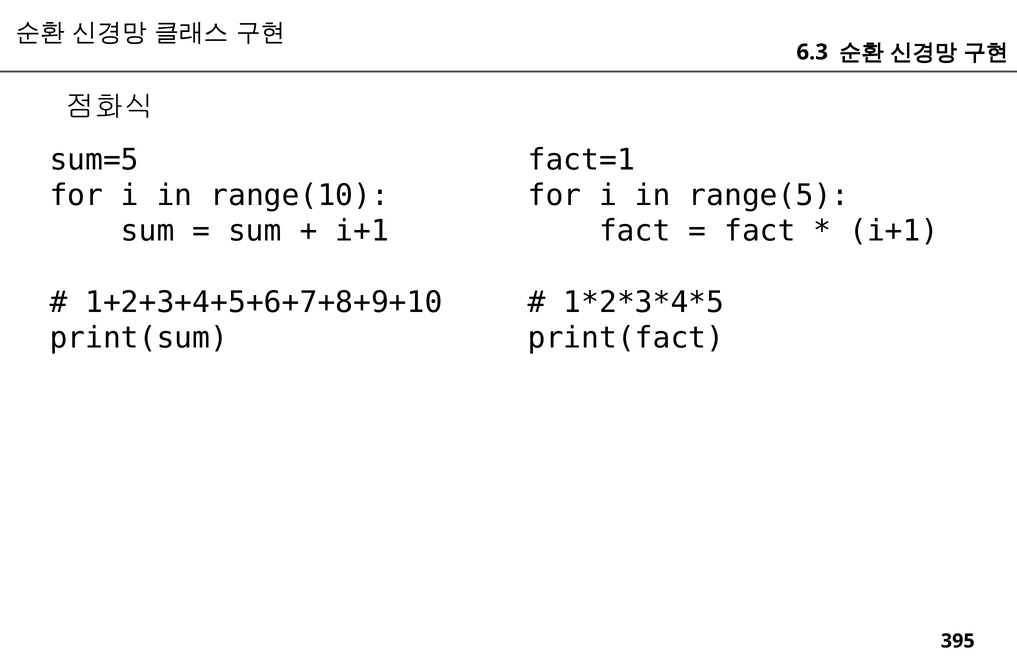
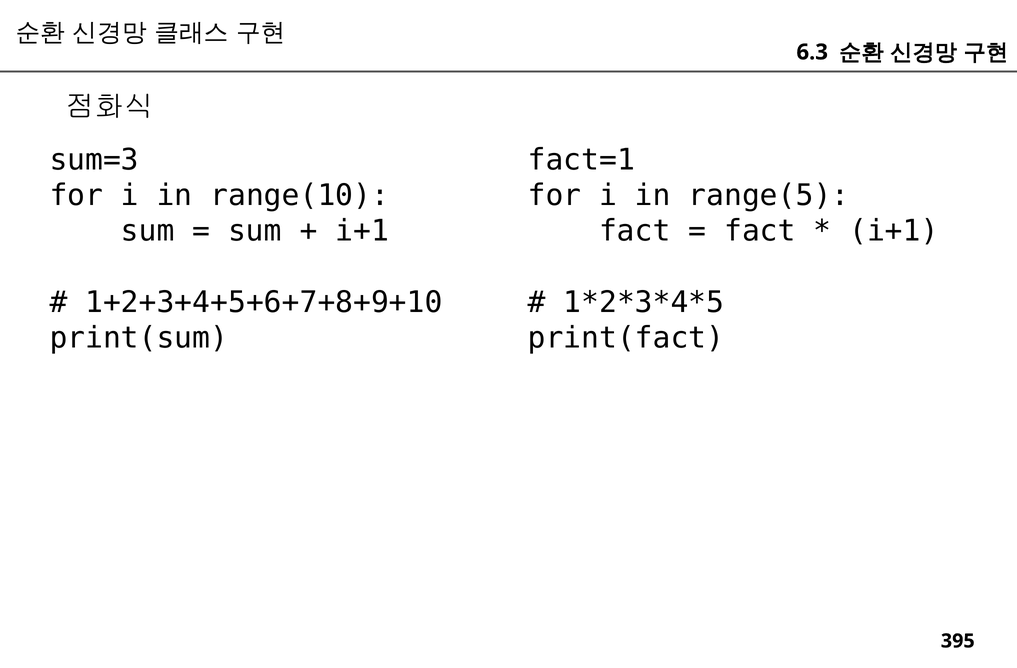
sum=5: sum=5 -> sum=3 (94, 160)
